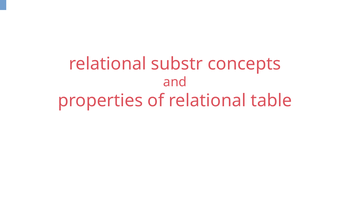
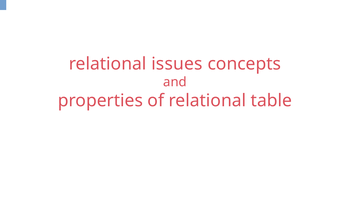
substr: substr -> issues (177, 64)
